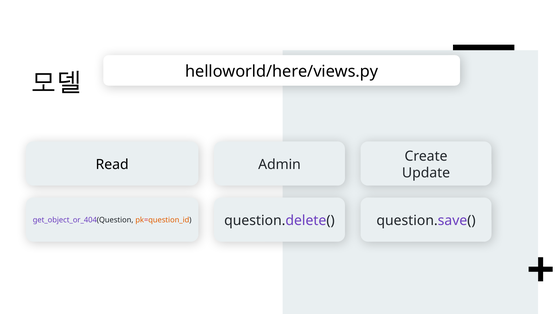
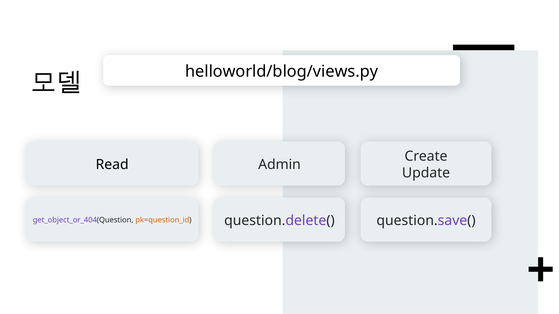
helloworld/here/views.py: helloworld/here/views.py -> helloworld/blog/views.py (282, 72)
